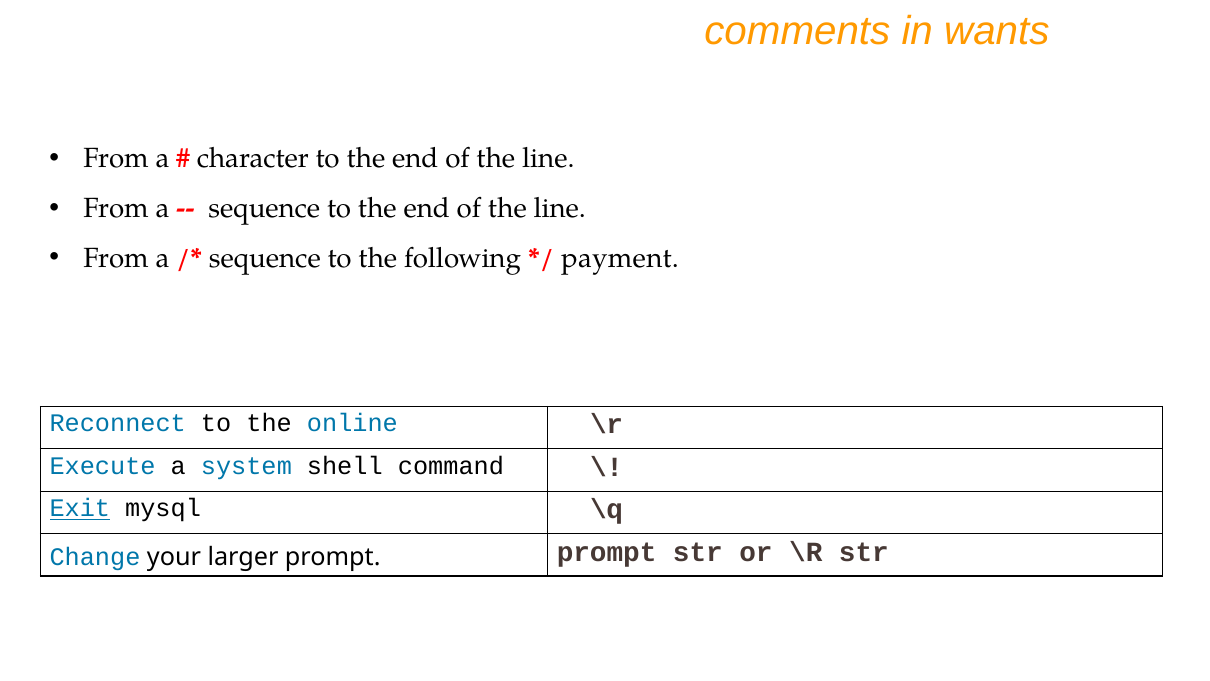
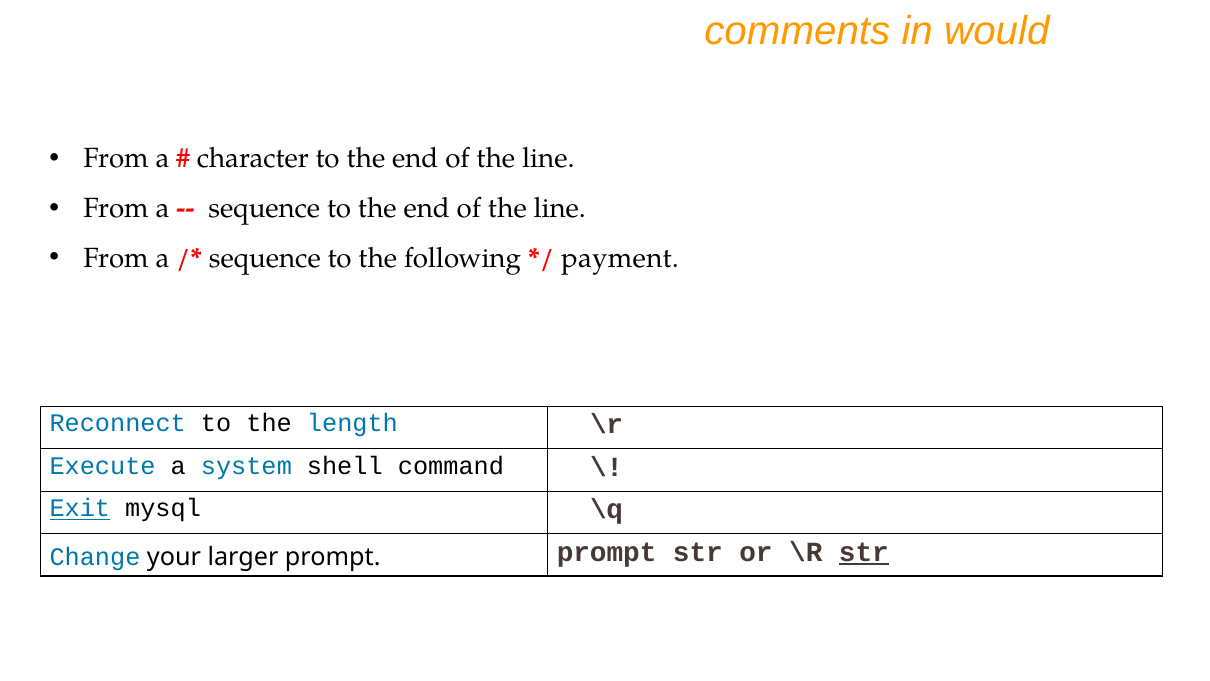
wants: wants -> would (997, 31)
online: online -> length (352, 423)
str underline: none -> present (864, 552)
